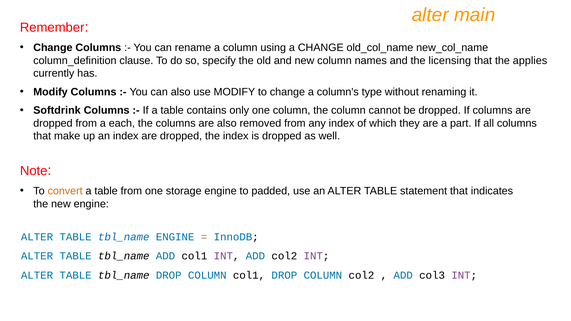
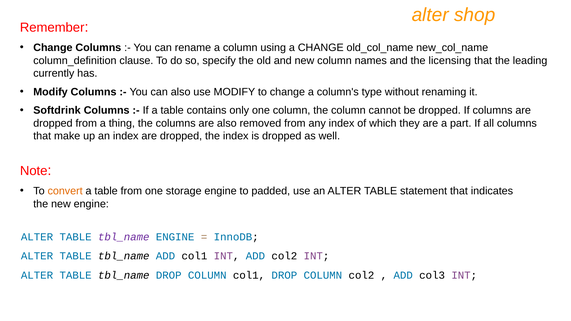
main: main -> shop (475, 15)
applies: applies -> leading (530, 61)
each: each -> thing (122, 123)
tbl_name colour: blue -> purple (124, 237)
